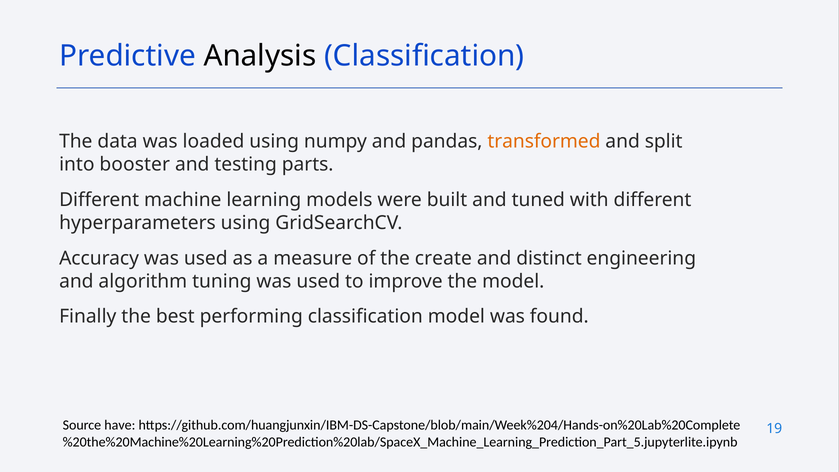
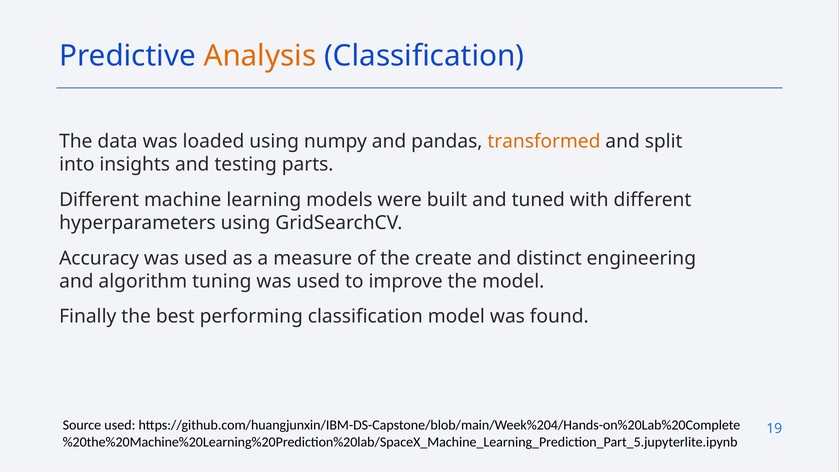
Analysis colour: black -> orange (260, 56)
booster: booster -> insights (135, 165)
Source have: have -> used (120, 425)
